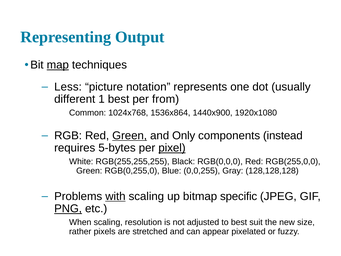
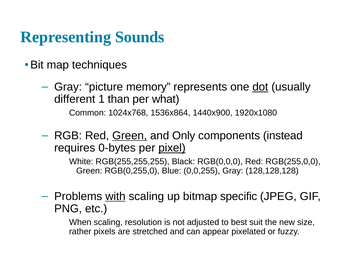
Output: Output -> Sounds (140, 37)
map underline: present -> none (58, 65)
Less: Less -> Gray (68, 87)
notation: notation -> memory (148, 87)
dot underline: none -> present (260, 87)
1 best: best -> than (119, 99)
from: from -> what (166, 99)
5-bytes: 5-bytes -> 0-bytes (117, 148)
PNG underline: present -> none (68, 208)
